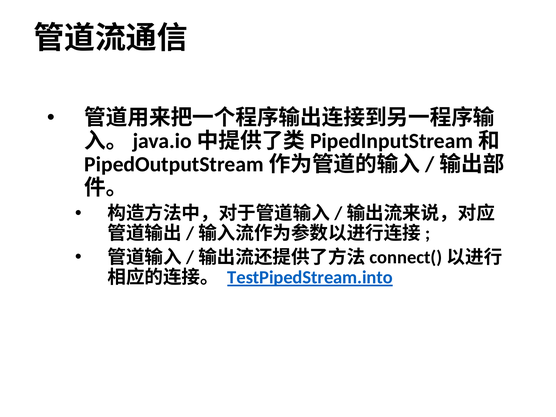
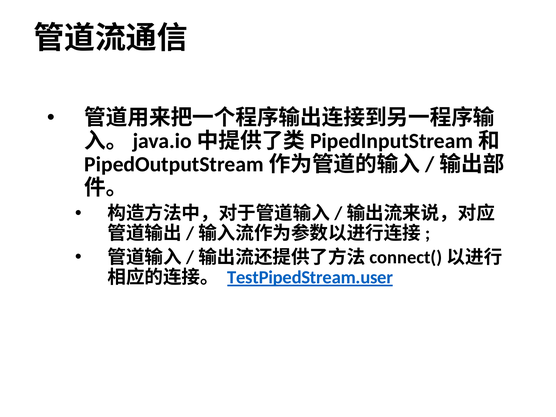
TestPipedStream.into: TestPipedStream.into -> TestPipedStream.user (310, 277)
